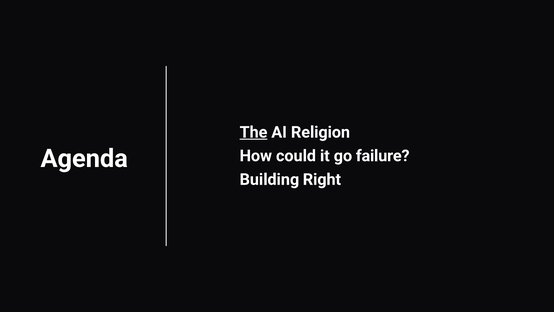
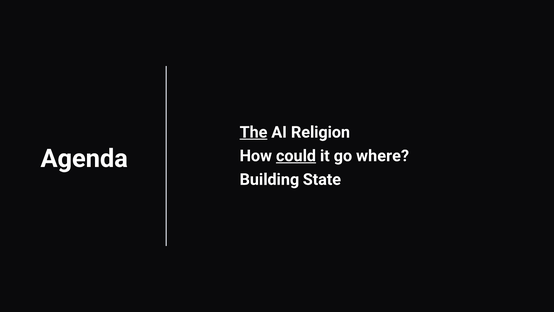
could underline: none -> present (296, 156)
failure: failure -> where (383, 156)
Right: Right -> State (322, 179)
